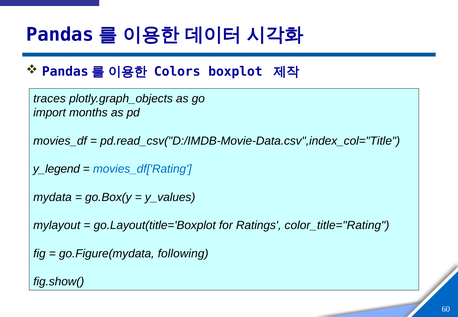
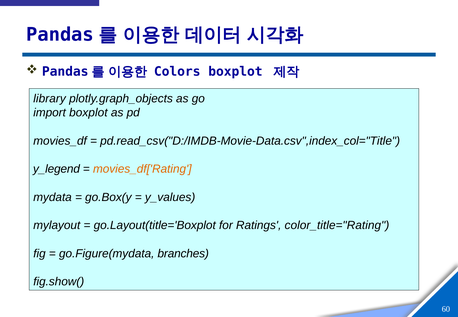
traces: traces -> library (50, 99)
import months: months -> boxplot (88, 113)
movies_df['Rating colour: blue -> orange (142, 169)
following: following -> branches (183, 254)
